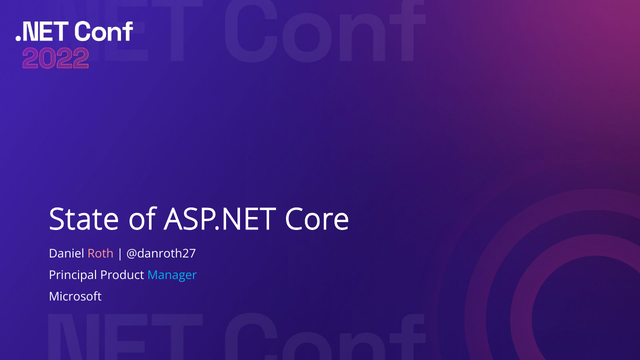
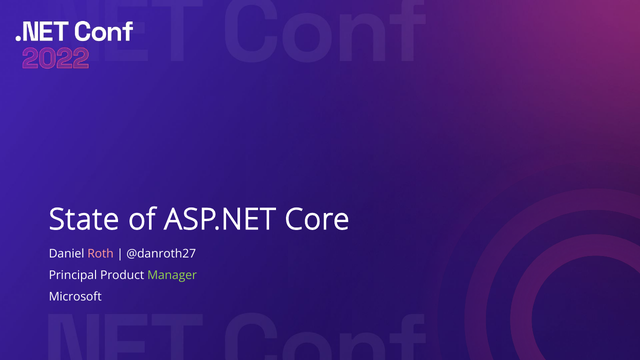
Manager colour: light blue -> light green (172, 275)
